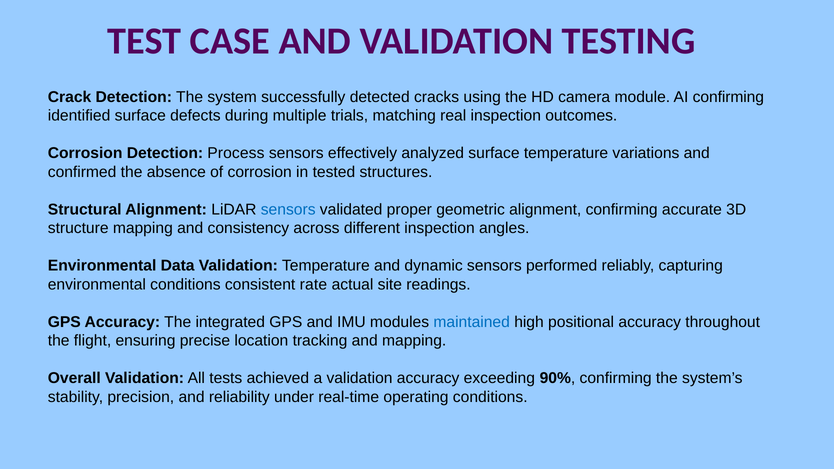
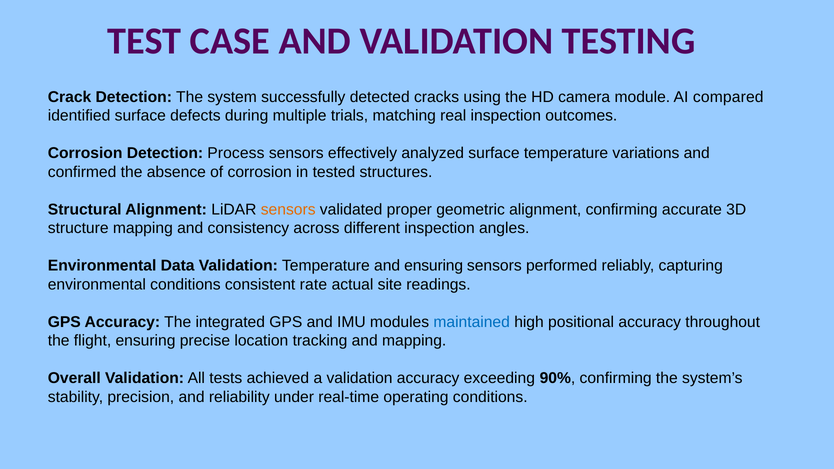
AI confirming: confirming -> compared (728, 97)
sensors colour: blue -> orange (288, 210)
and dynamic: dynamic -> ensuring (434, 266)
